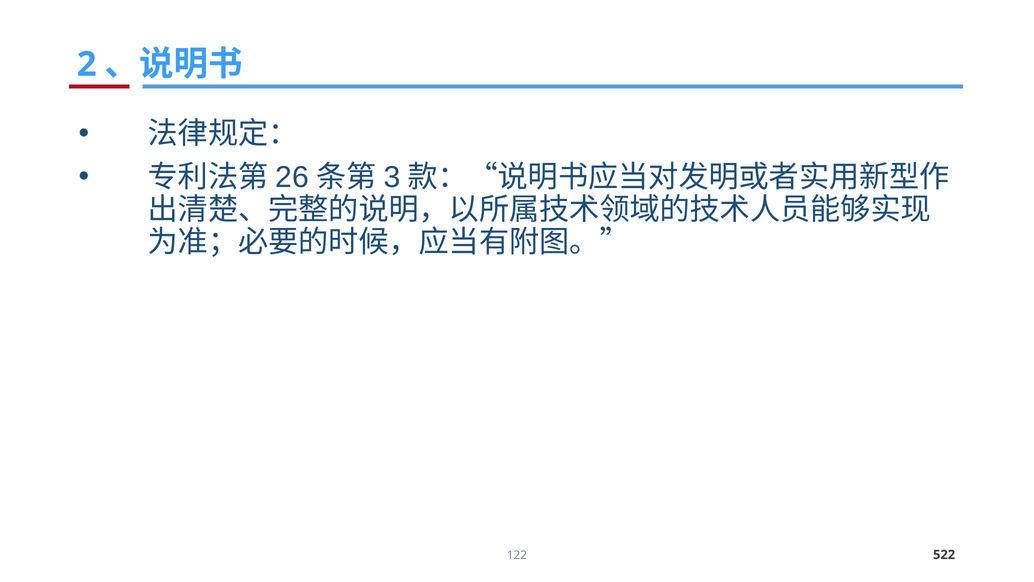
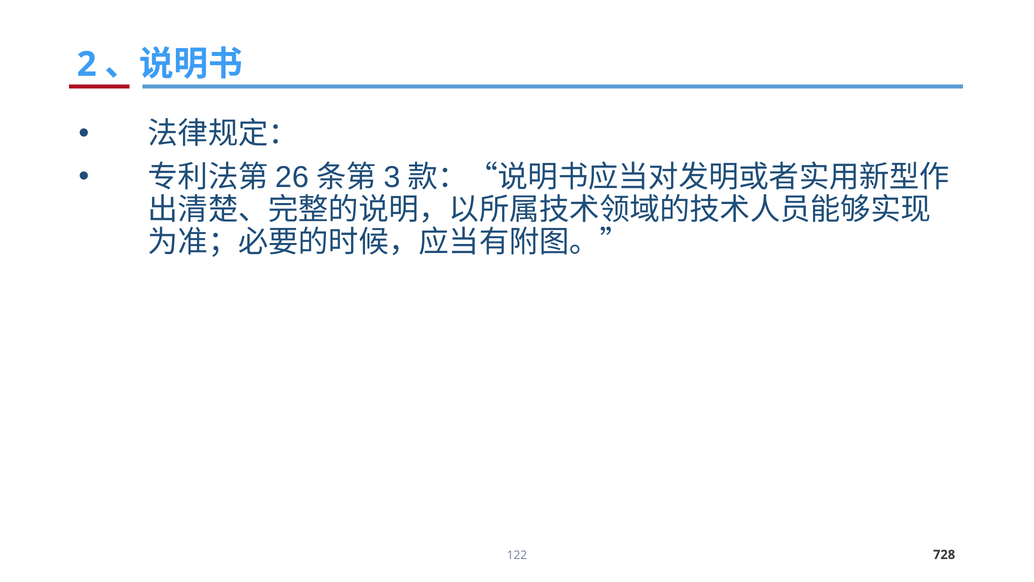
522: 522 -> 728 (944, 554)
